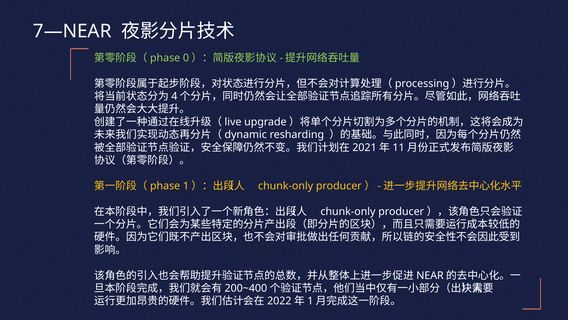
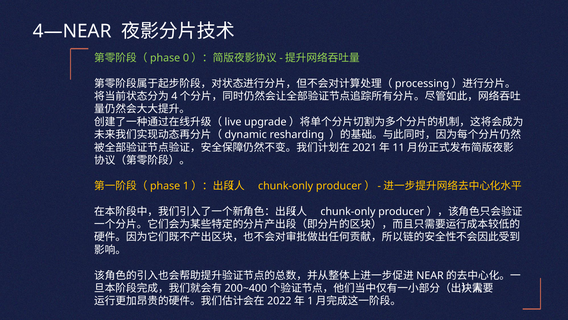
7—NEAR: 7—NEAR -> 4—NEAR (72, 31)
